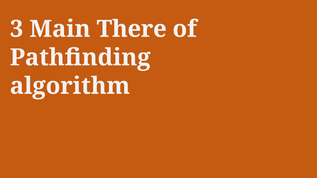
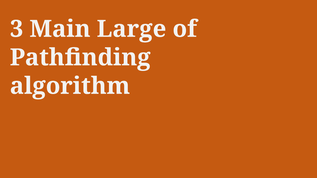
There: There -> Large (132, 29)
